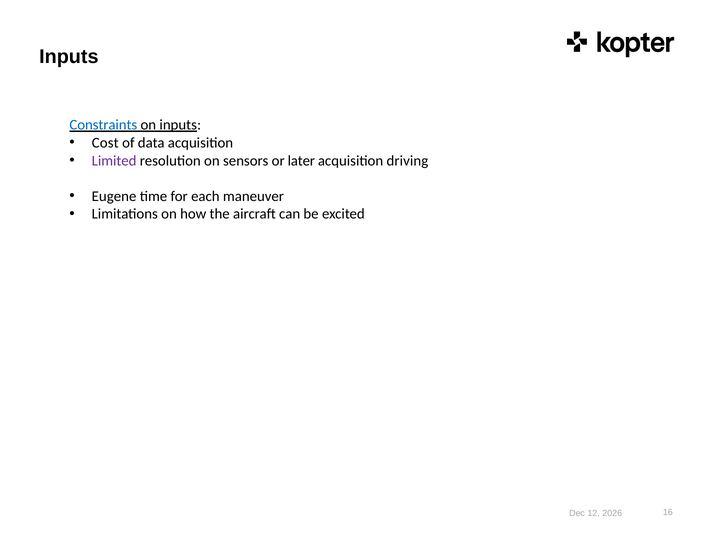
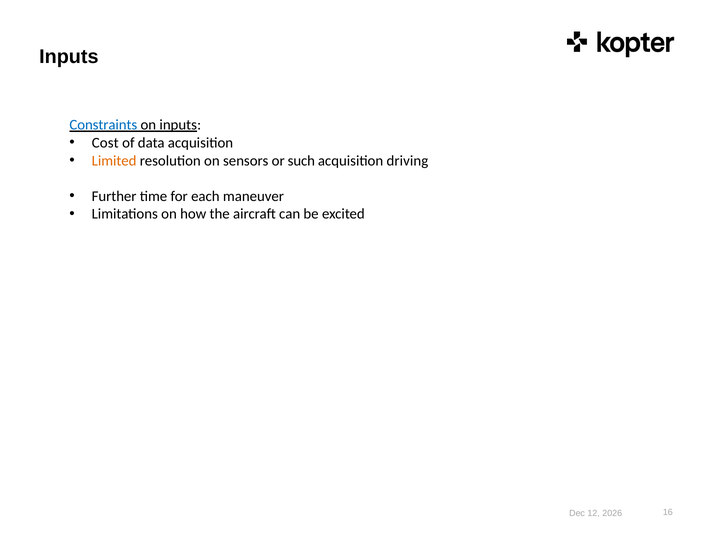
Limited colour: purple -> orange (114, 161)
later: later -> such (301, 161)
Eugene: Eugene -> Further (114, 196)
